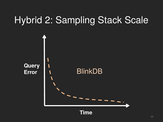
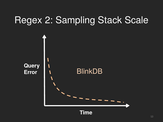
Hybrid: Hybrid -> Regex (28, 20)
